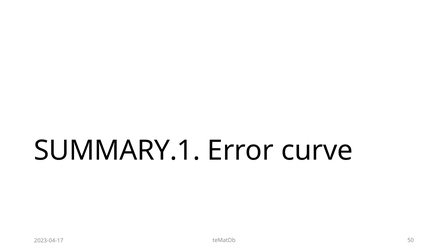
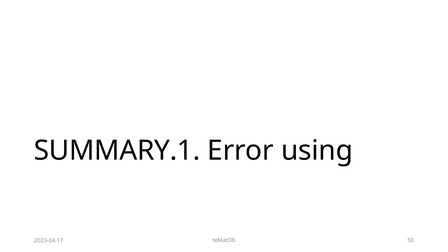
curve: curve -> using (317, 151)
